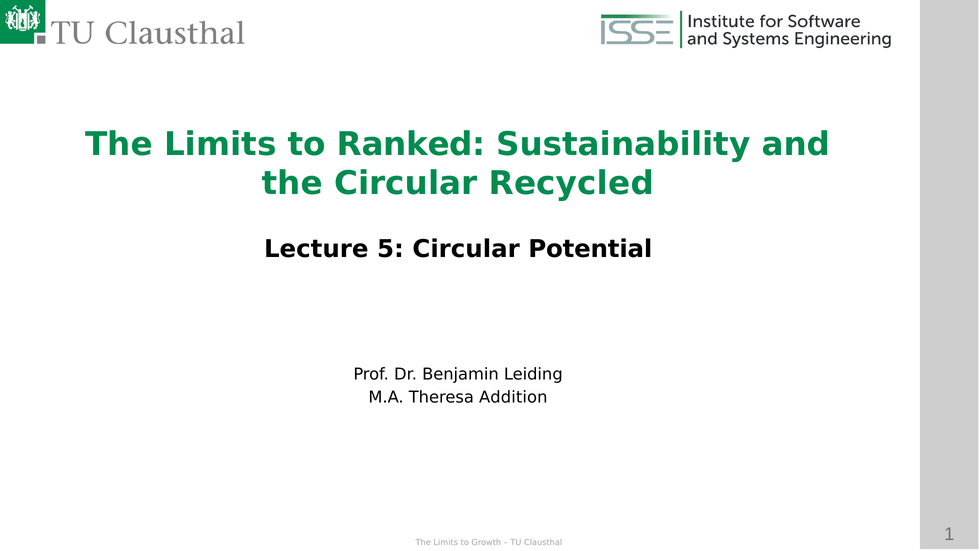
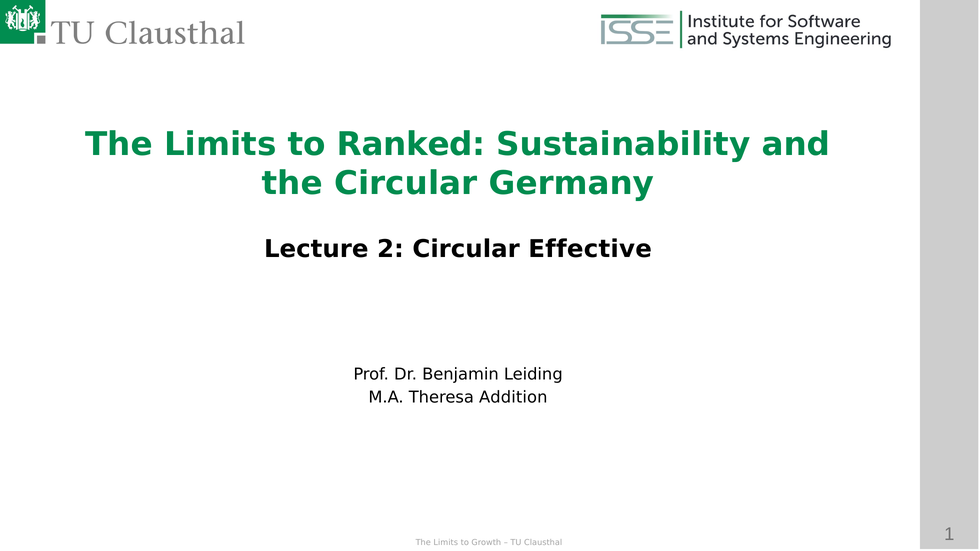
Recycled: Recycled -> Germany (571, 184)
5: 5 -> 2 (390, 249)
Potential: Potential -> Effective (590, 249)
